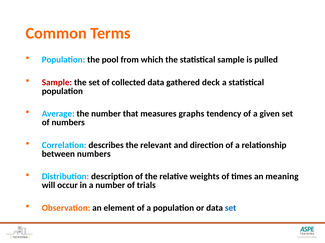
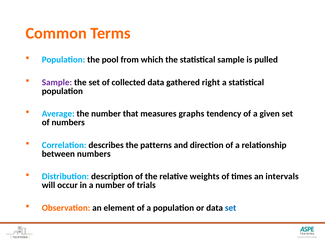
Sample colour: red -> purple (57, 83)
deck: deck -> right (211, 83)
relevant: relevant -> patterns (156, 146)
meaning: meaning -> intervals (282, 177)
